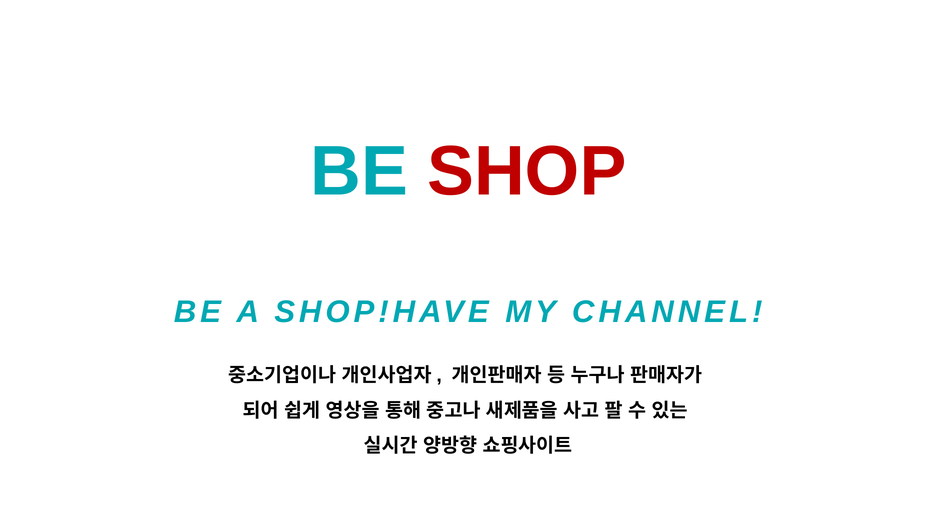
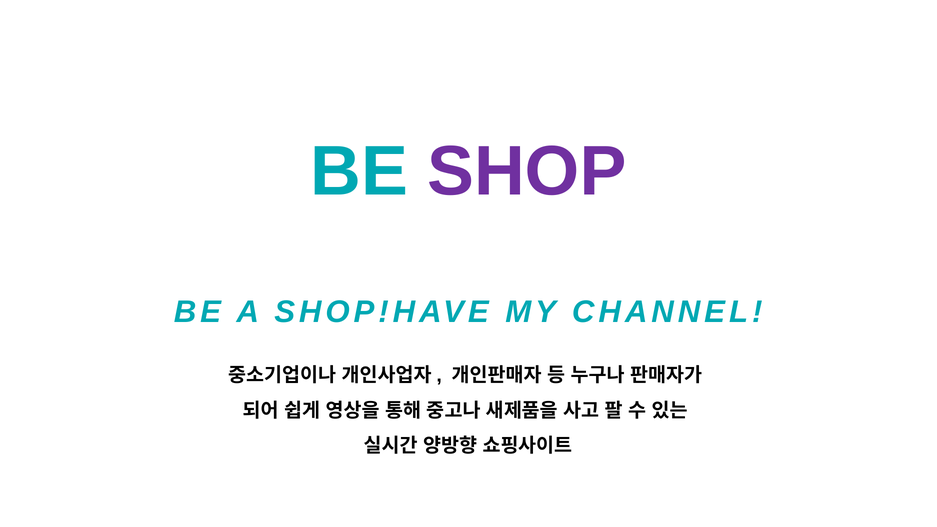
SHOP colour: red -> purple (527, 172)
